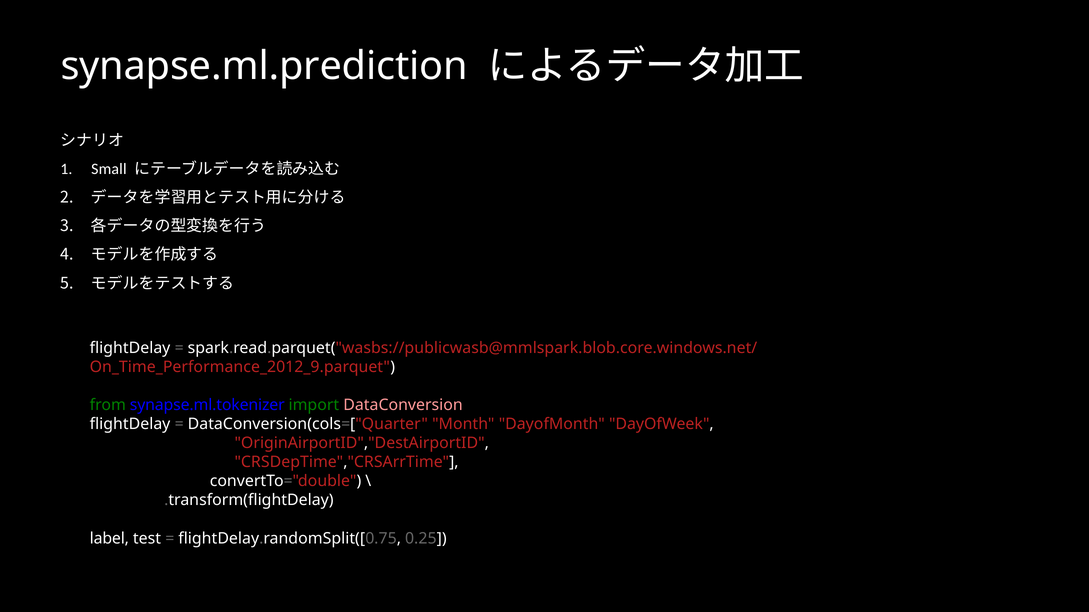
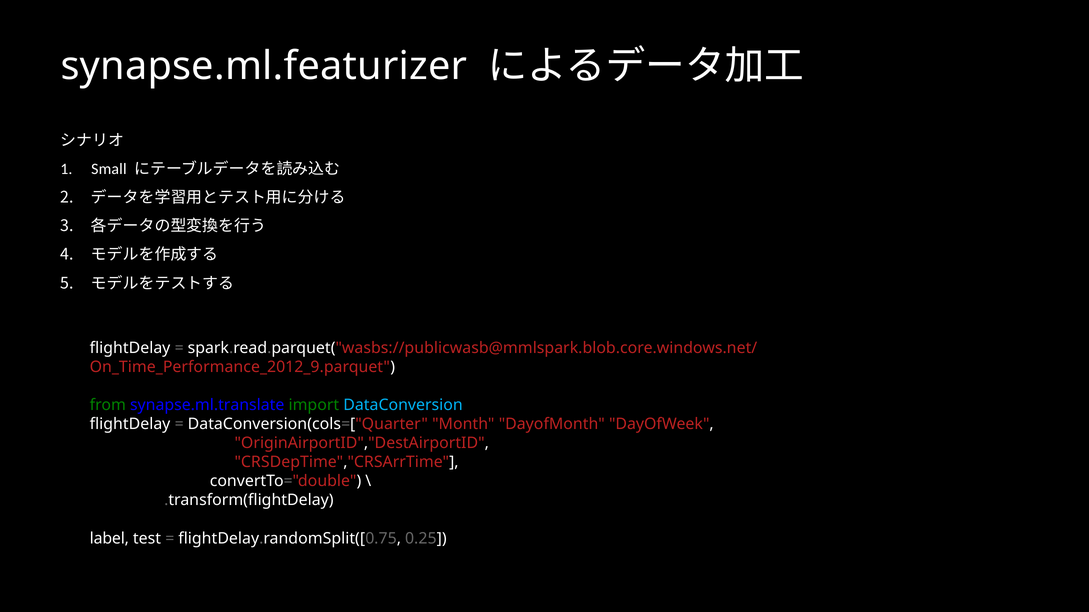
synapse.ml.prediction: synapse.ml.prediction -> synapse.ml.featurizer (264, 66)
synapse.ml.tokenizer: synapse.ml.tokenizer -> synapse.ml.translate (207, 405)
DataConversion colour: pink -> light blue (403, 405)
